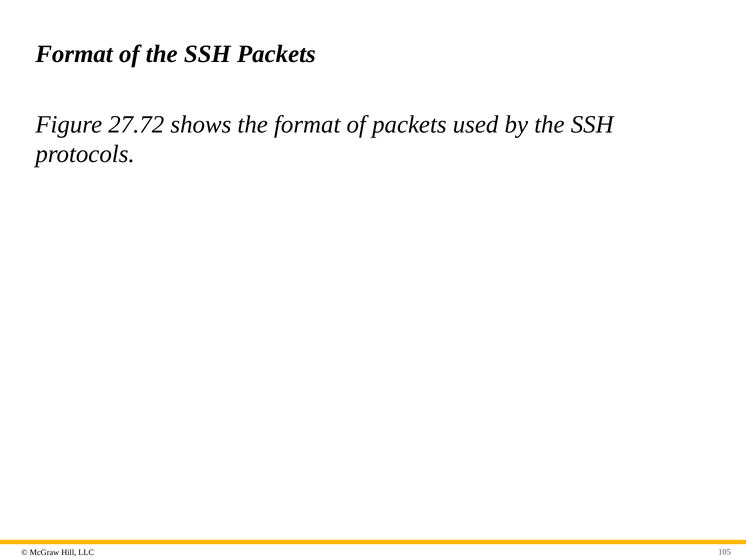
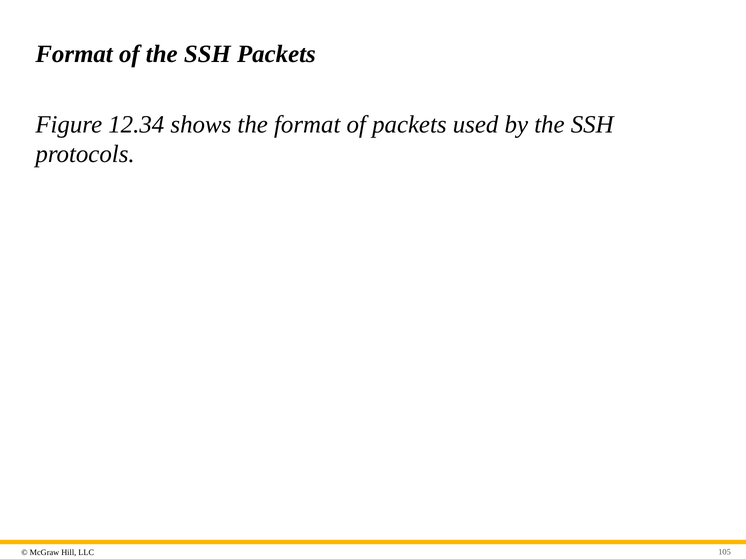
27.72: 27.72 -> 12.34 (136, 125)
